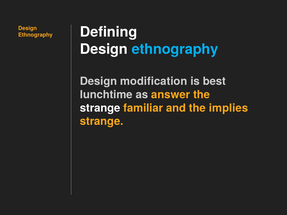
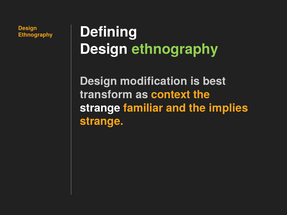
ethnography colour: light blue -> light green (175, 49)
lunchtime: lunchtime -> transform (106, 95)
answer: answer -> context (171, 95)
